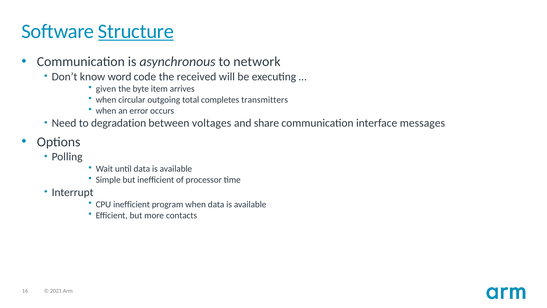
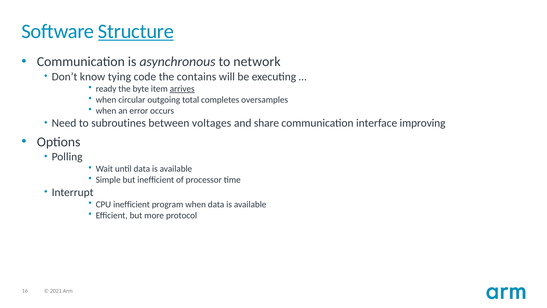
word: word -> tying (119, 77)
received: received -> contains (197, 77)
given: given -> ready (106, 89)
arrives underline: none -> present (182, 89)
transmitters: transmitters -> oversamples (265, 100)
degradation: degradation -> subroutines (119, 123)
messages: messages -> improving (423, 123)
contacts: contacts -> protocol (182, 215)
